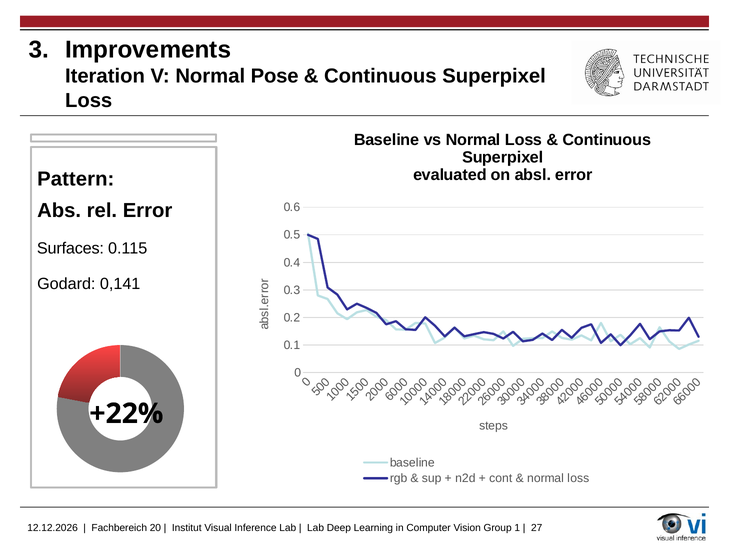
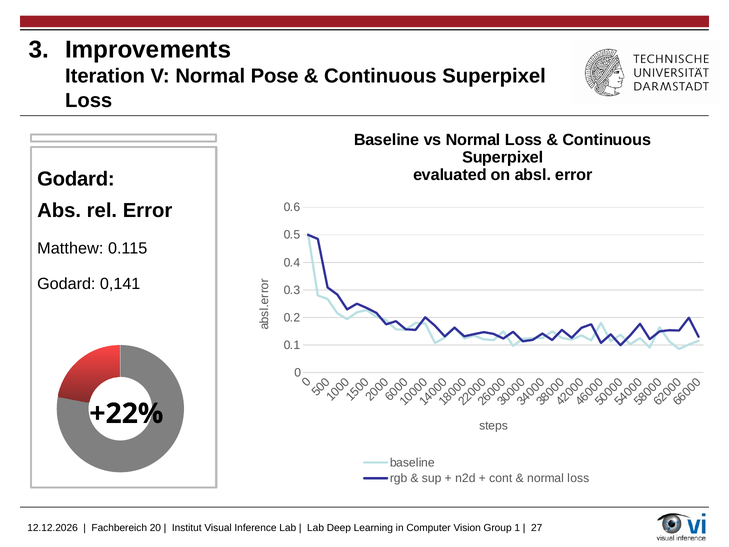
Pattern: Pattern -> Godard (76, 179)
Surfaces: Surfaces -> Matthew (70, 248)
